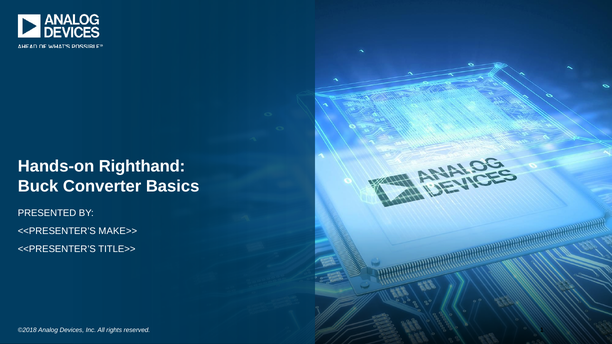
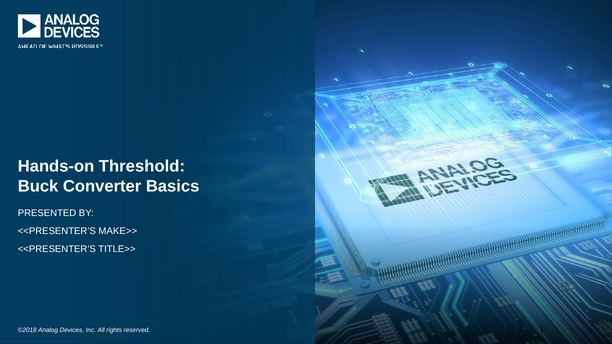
Righthand: Righthand -> Threshold (142, 166)
